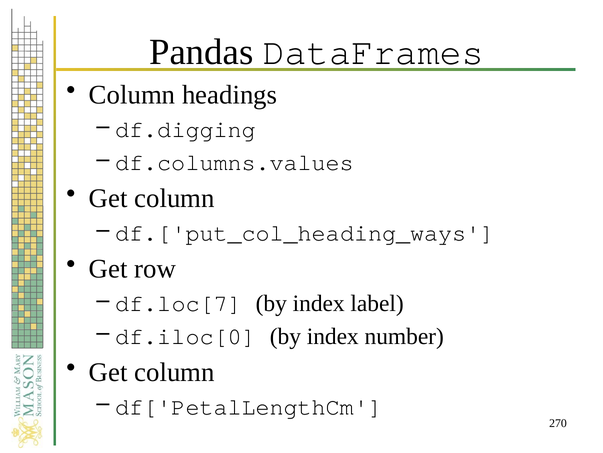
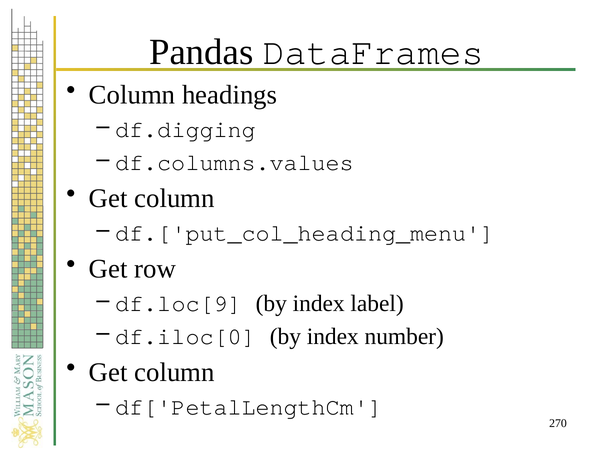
df.['put_col_heading_ways: df.['put_col_heading_ways -> df.['put_col_heading_menu (305, 233)
df.loc[7: df.loc[7 -> df.loc[9 (179, 303)
